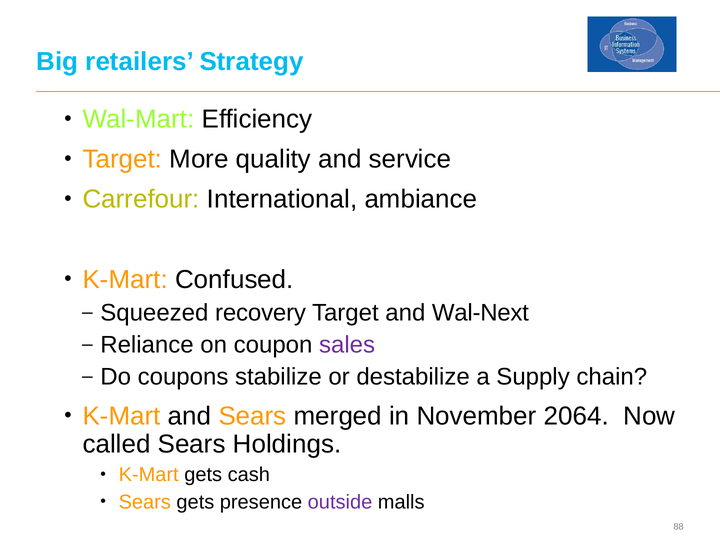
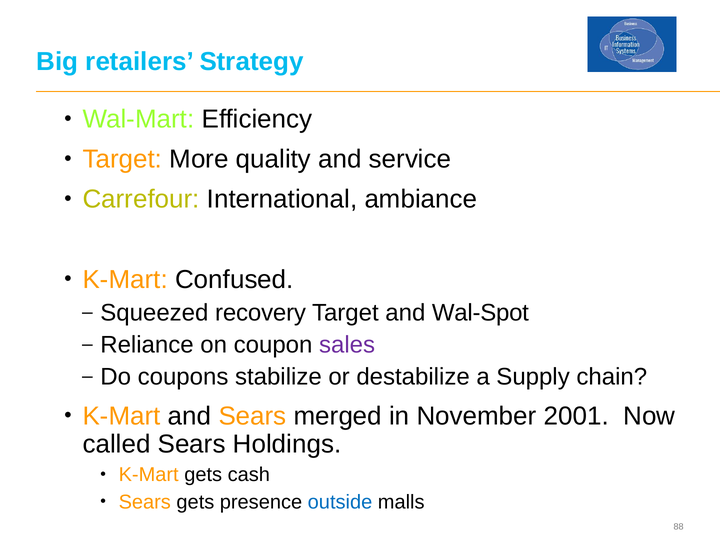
Wal-Next: Wal-Next -> Wal-Spot (480, 313)
2064: 2064 -> 2001 (576, 416)
outside colour: purple -> blue (340, 502)
